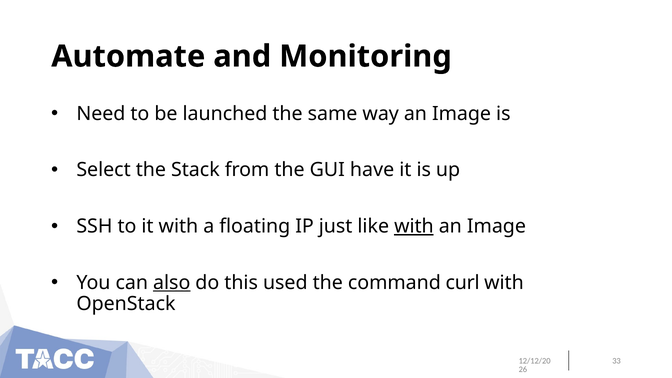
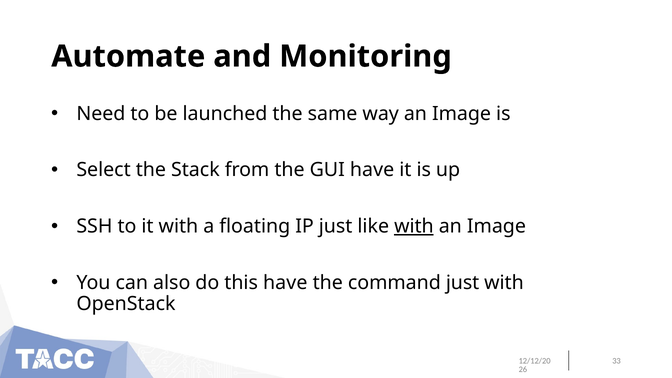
also underline: present -> none (172, 283)
this used: used -> have (285, 283)
command curl: curl -> just (463, 283)
